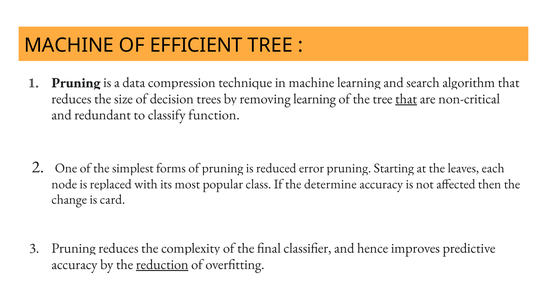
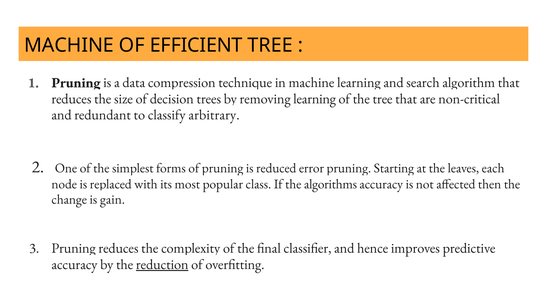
that underline: present -> none (406, 99)
function: function -> arbitrary (214, 115)
determine: determine -> algorithms (331, 184)
card: card -> gain (112, 199)
